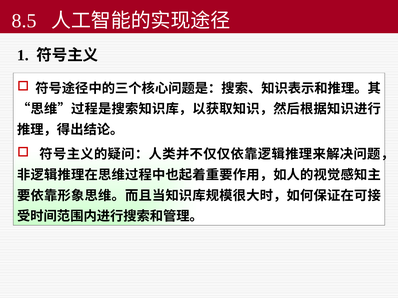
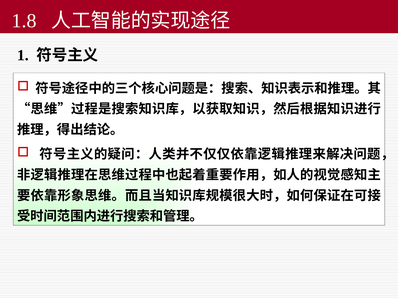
8.5: 8.5 -> 1.8 (24, 21)
